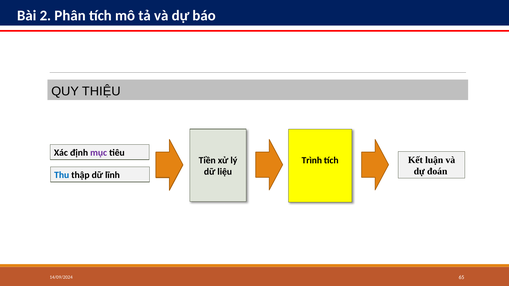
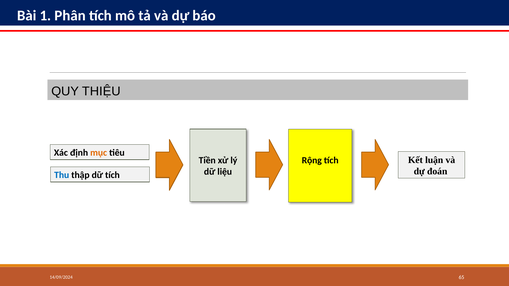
2: 2 -> 1 (45, 16)
mục colour: purple -> orange (99, 153)
Trình: Trình -> Rộng (312, 160)
dữ lĩnh: lĩnh -> tích (112, 175)
